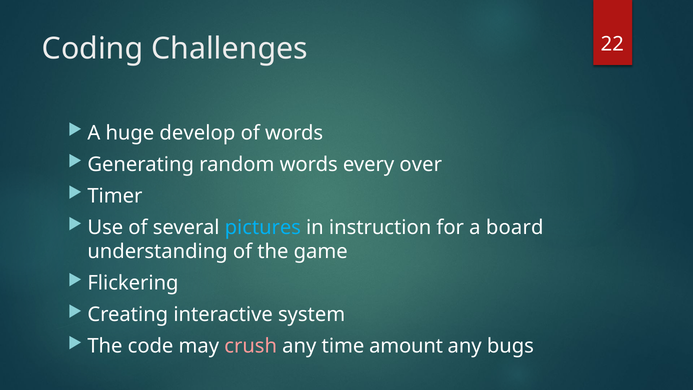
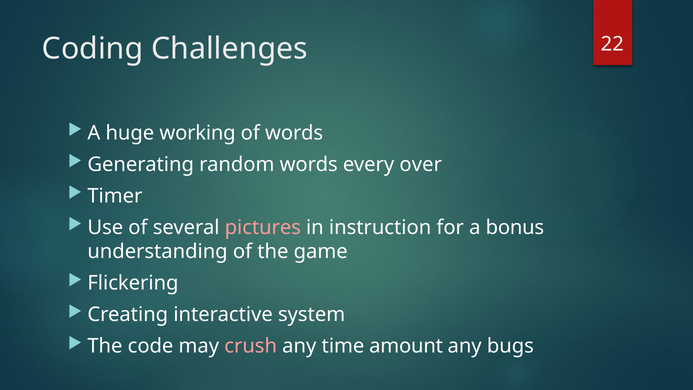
develop: develop -> working (198, 133)
pictures colour: light blue -> pink (263, 227)
board: board -> bonus (515, 227)
